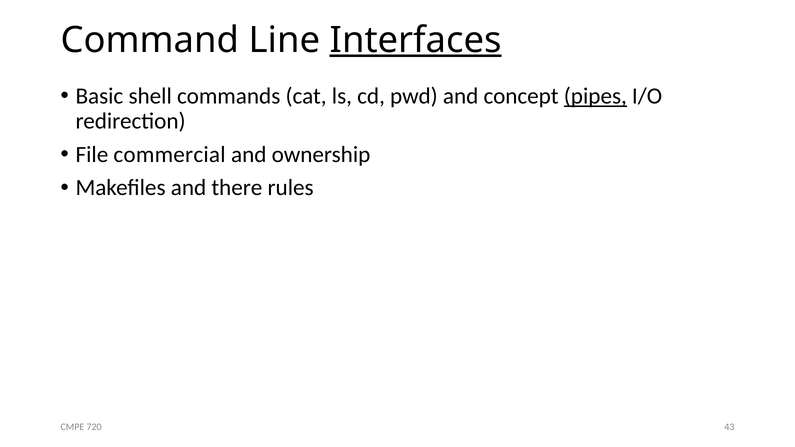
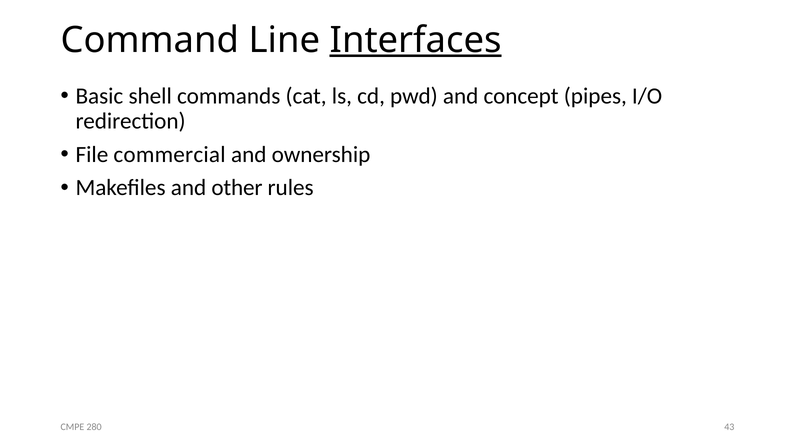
pipes underline: present -> none (595, 96)
there: there -> other (237, 188)
720: 720 -> 280 (94, 427)
